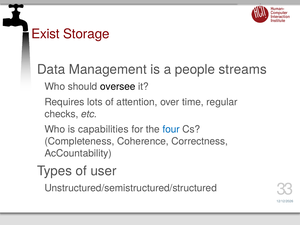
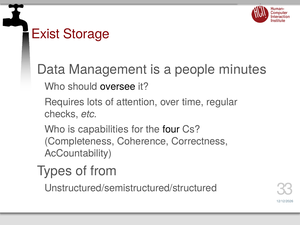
streams: streams -> minutes (243, 70)
four colour: blue -> black (171, 129)
user: user -> from (104, 171)
